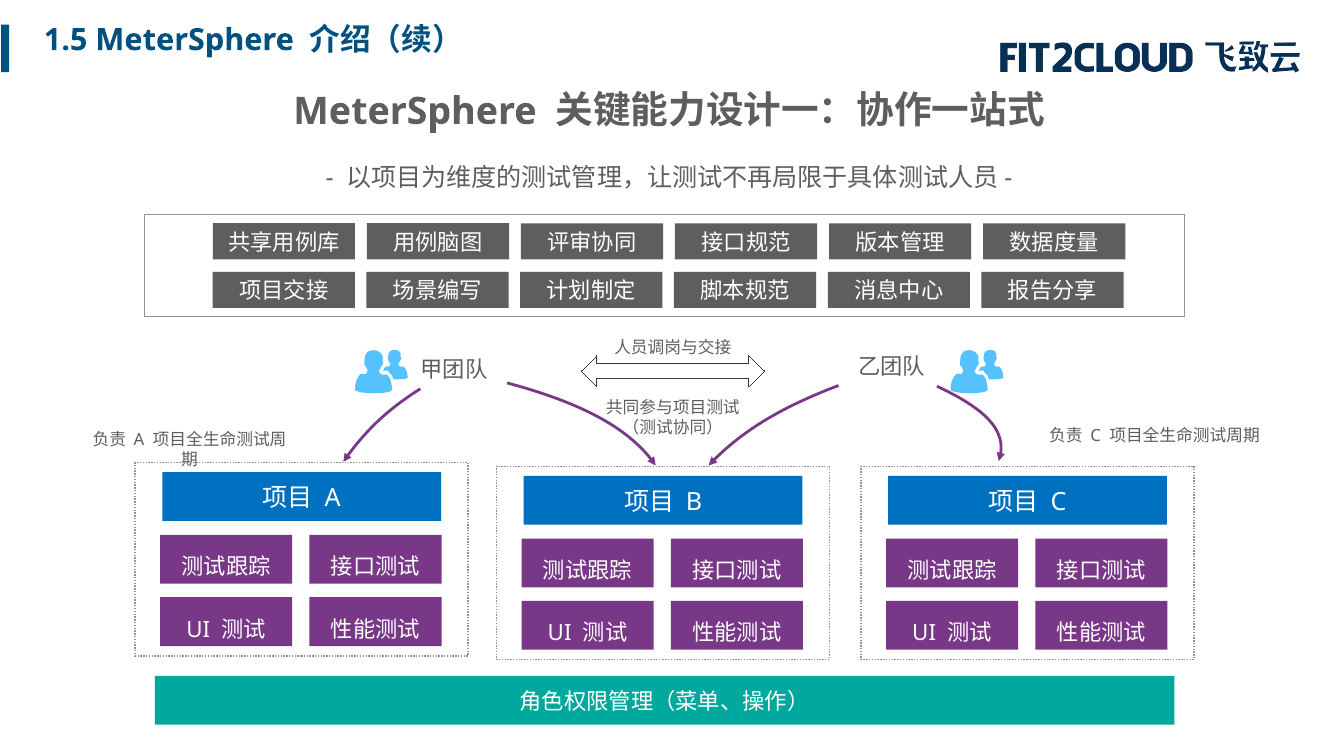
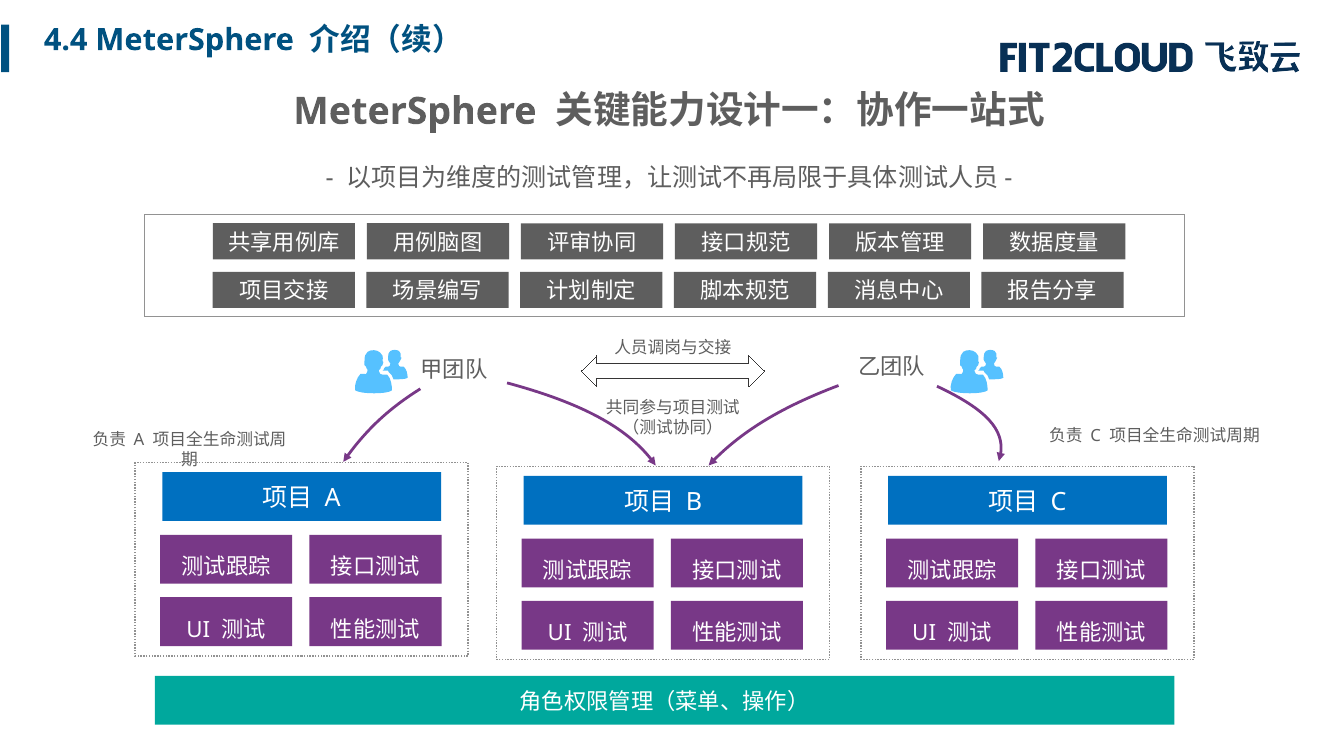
1.5: 1.5 -> 4.4 (66, 40)
